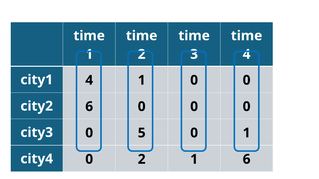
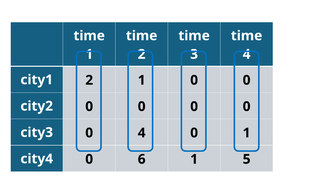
city1 4: 4 -> 2 (89, 80)
city2 6: 6 -> 0 (89, 107)
0 5: 5 -> 4 (142, 133)
0 2: 2 -> 6 (142, 160)
1 6: 6 -> 5 (247, 160)
